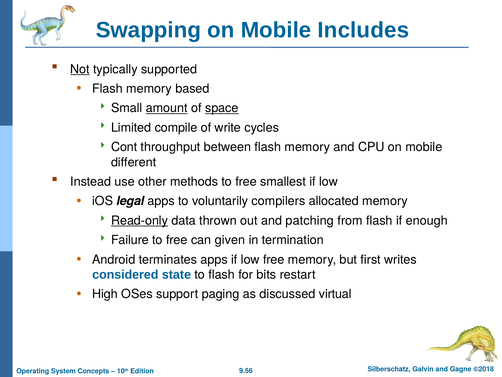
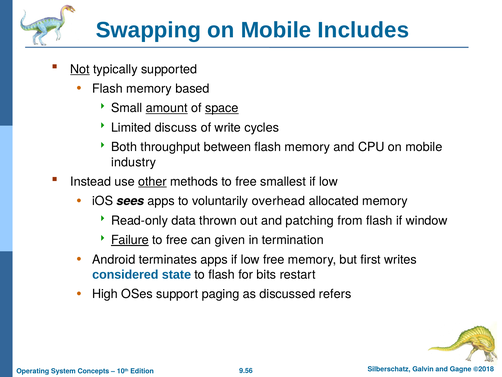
compile: compile -> discuss (176, 127)
Cont: Cont -> Both (124, 147)
different: different -> industry (134, 162)
other underline: none -> present (152, 181)
legal: legal -> sees (130, 201)
compilers: compilers -> overhead (278, 201)
Read-only underline: present -> none (140, 220)
enough: enough -> window (427, 220)
Failure underline: none -> present (130, 240)
virtual: virtual -> refers (335, 294)
